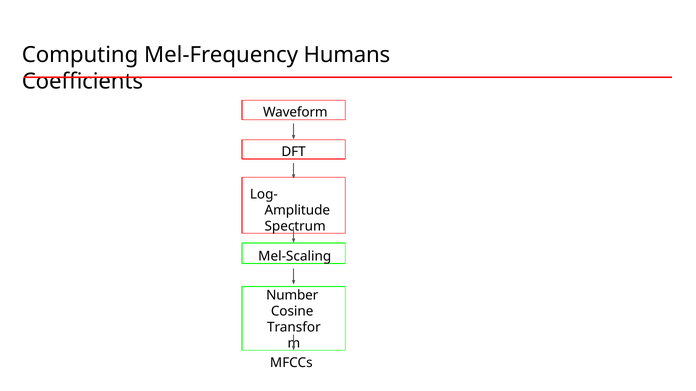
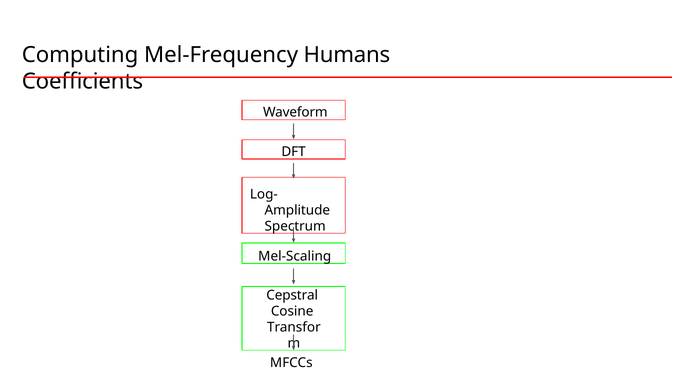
Number: Number -> Cepstral (292, 296)
